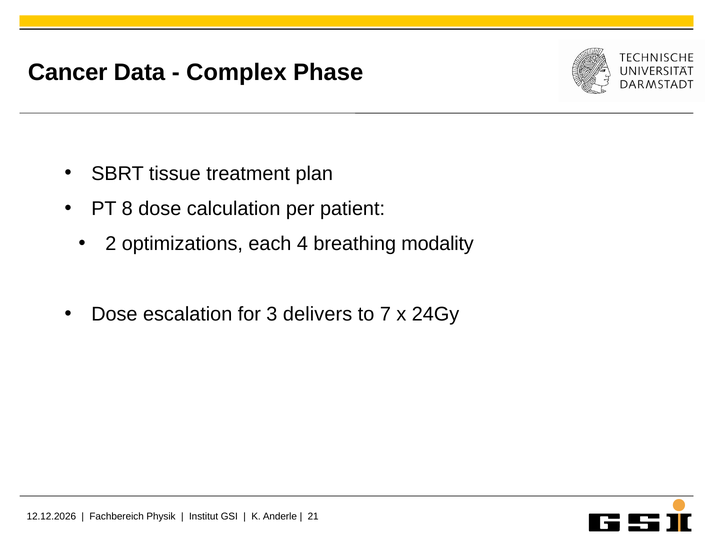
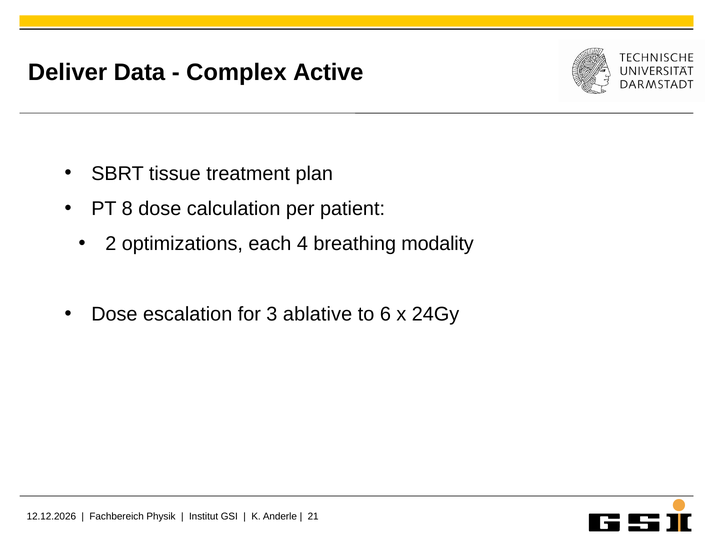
Cancer: Cancer -> Deliver (68, 72)
Phase: Phase -> Active (328, 72)
delivers: delivers -> ablative (318, 314)
7: 7 -> 6 (385, 314)
